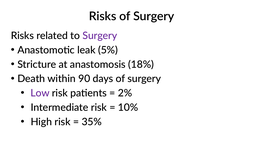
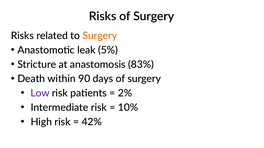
Surgery colour: purple -> orange (100, 36)
18%: 18% -> 83% (141, 65)
35%: 35% -> 42% (92, 122)
